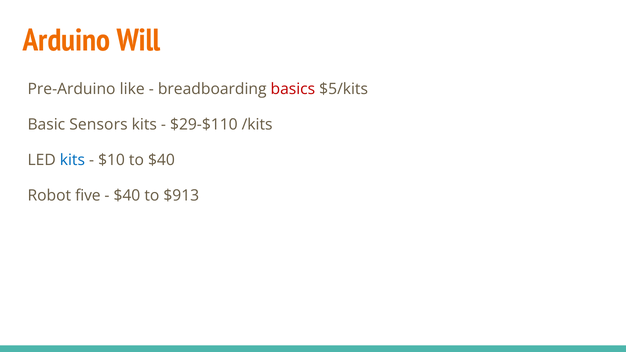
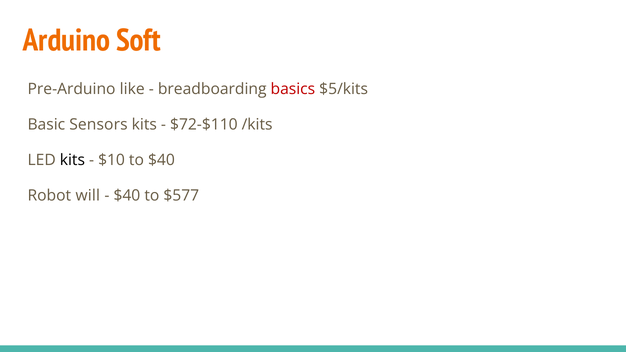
Will: Will -> Soft (139, 40)
$29-$110: $29-$110 -> $72-$110 (204, 125)
kits colour: blue -> black (72, 160)
five: five -> will (88, 196)
$913: $913 -> $577 (181, 196)
